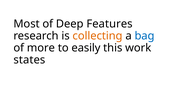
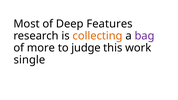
bag colour: blue -> purple (145, 36)
easily: easily -> judge (86, 48)
states: states -> single (29, 60)
